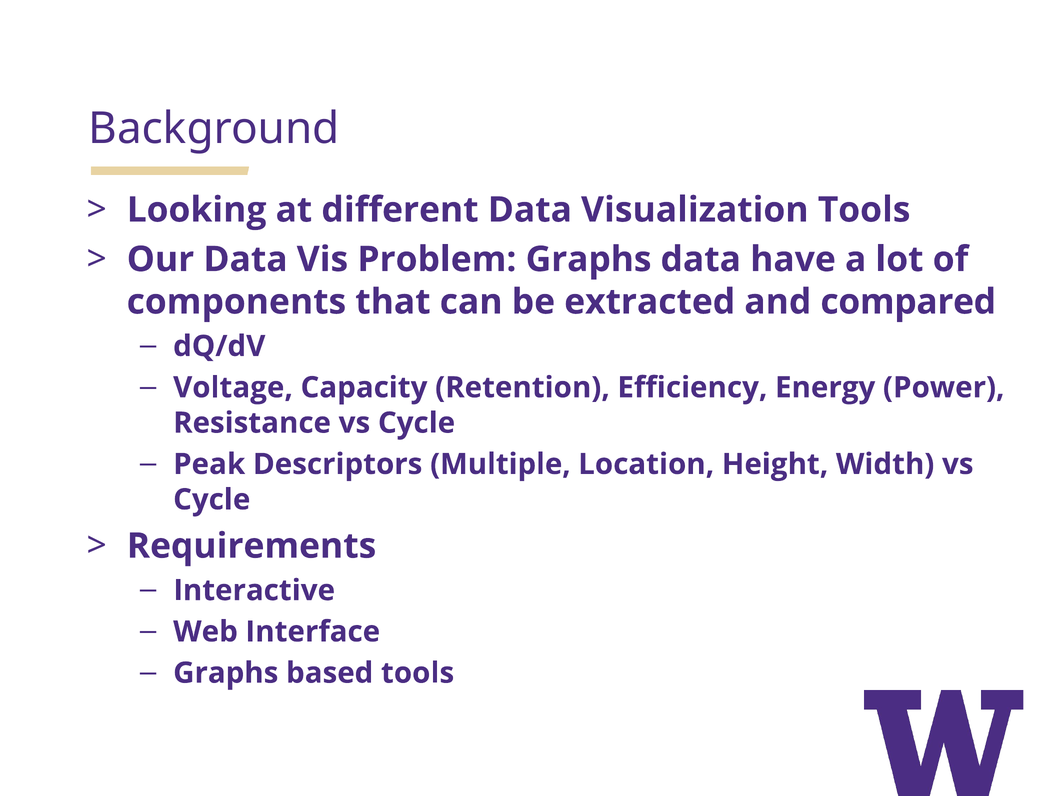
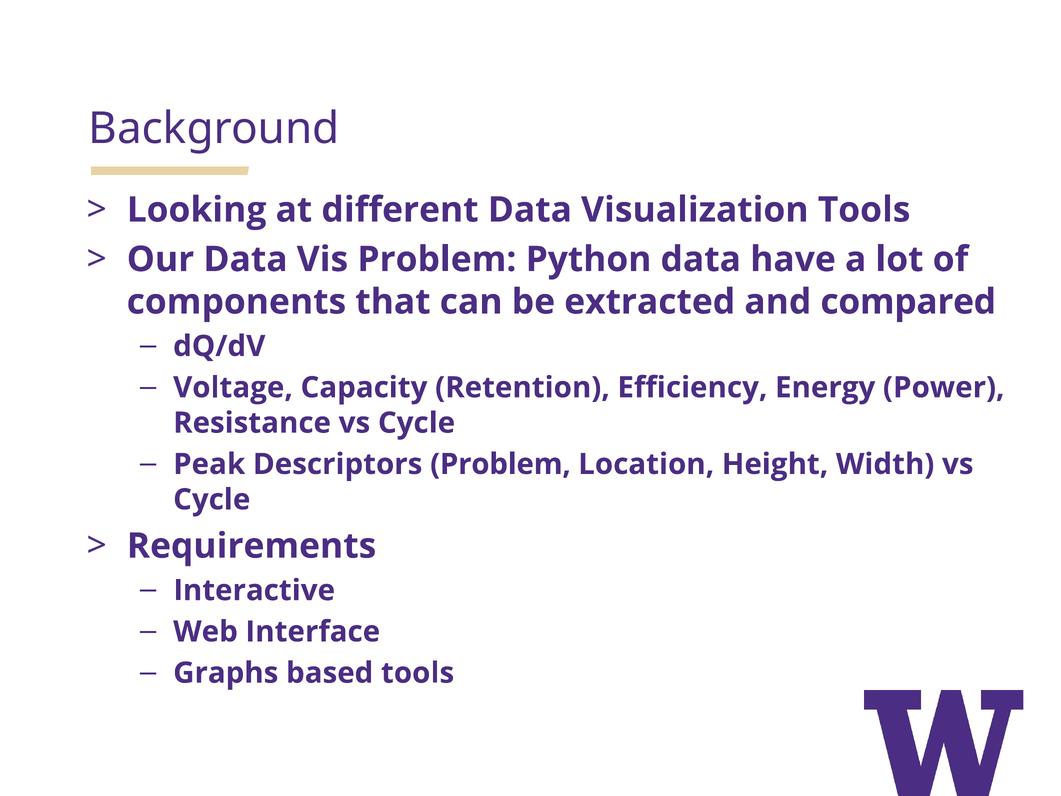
Problem Graphs: Graphs -> Python (589, 259)
Descriptors Multiple: Multiple -> Problem (500, 464)
